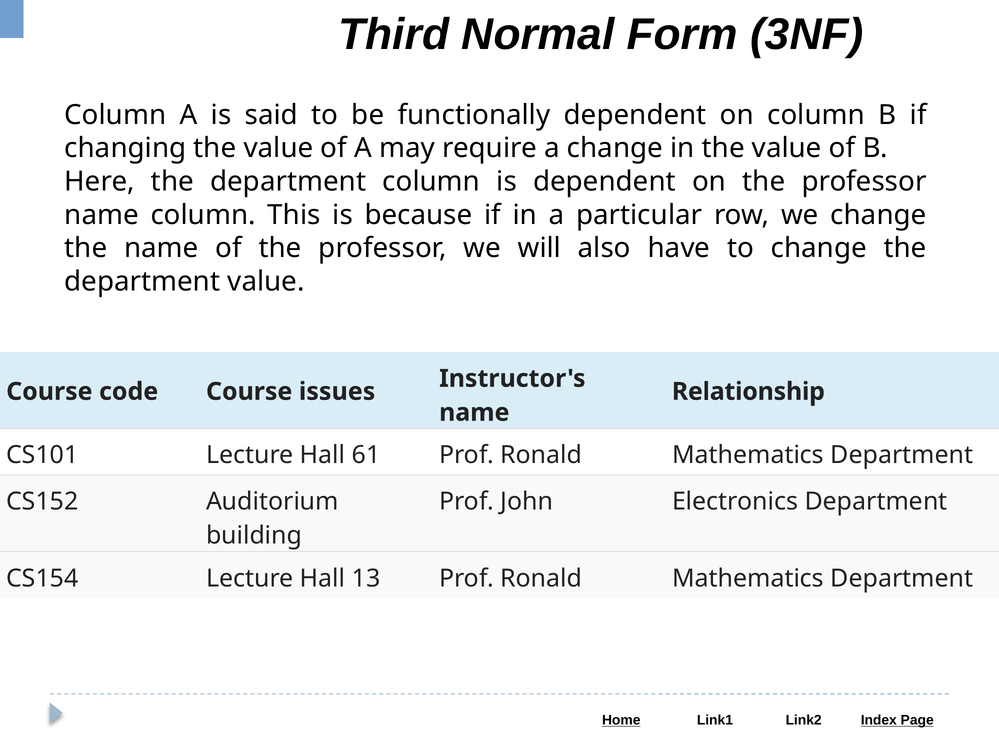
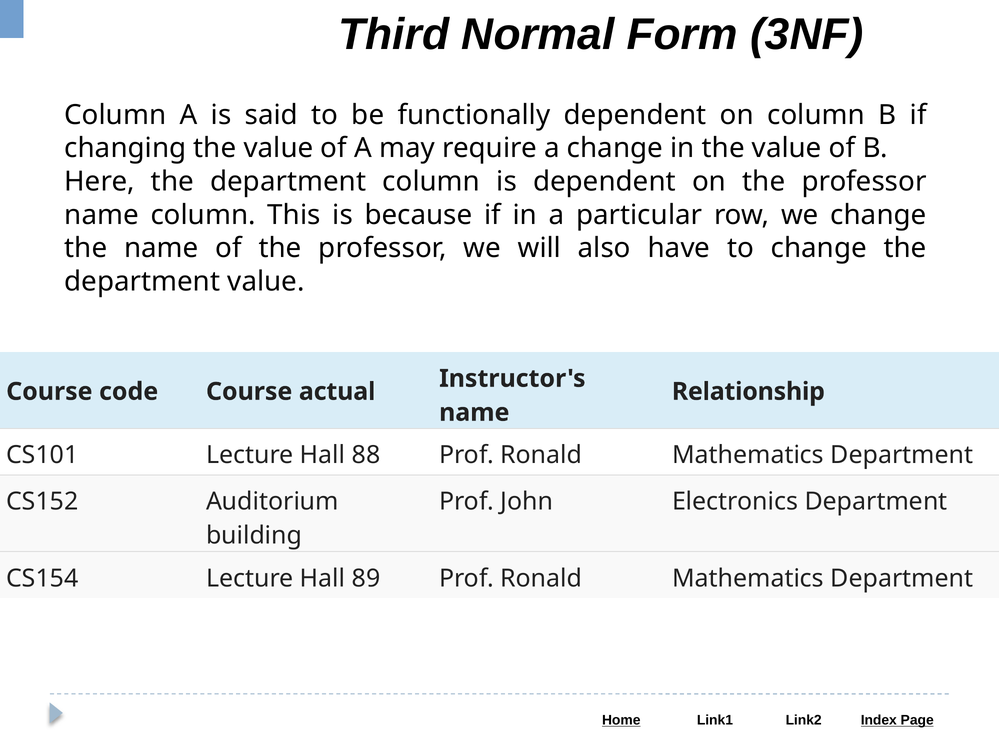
issues: issues -> actual (337, 392)
61: 61 -> 88 (366, 455)
13: 13 -> 89 (366, 578)
